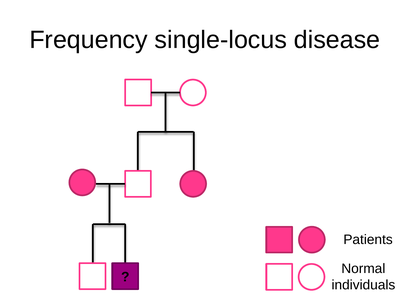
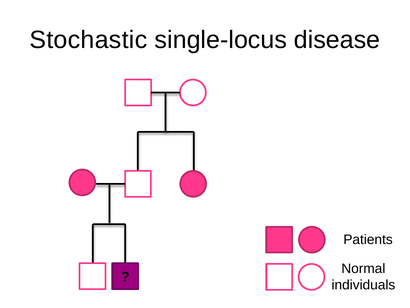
Frequency: Frequency -> Stochastic (88, 40)
